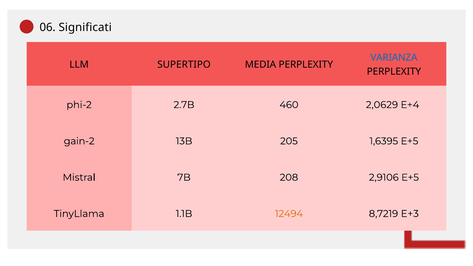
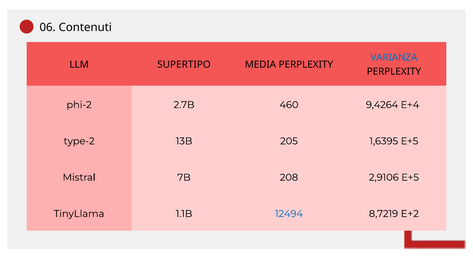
Significati: Significati -> Contenuti (85, 27)
2,0629: 2,0629 -> 9,4264 (382, 105)
gain-2: gain-2 -> type-2 (79, 141)
12494 colour: orange -> blue (289, 214)
E+3: E+3 -> E+2 (410, 214)
